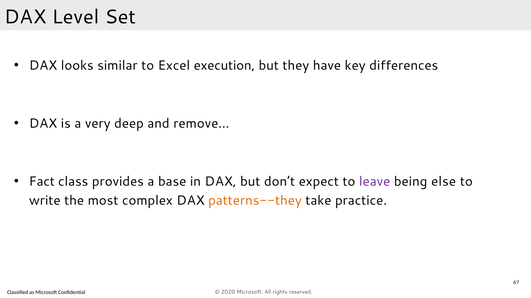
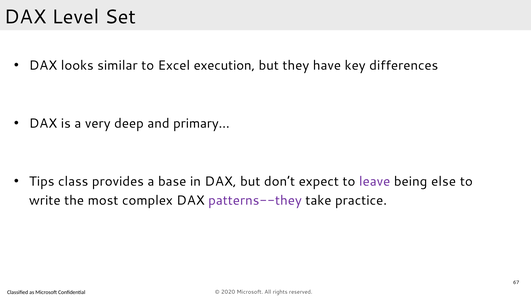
remove…: remove… -> primary… (201, 124)
Fact: Fact -> Tips (42, 182)
patterns--they colour: orange -> purple (255, 201)
